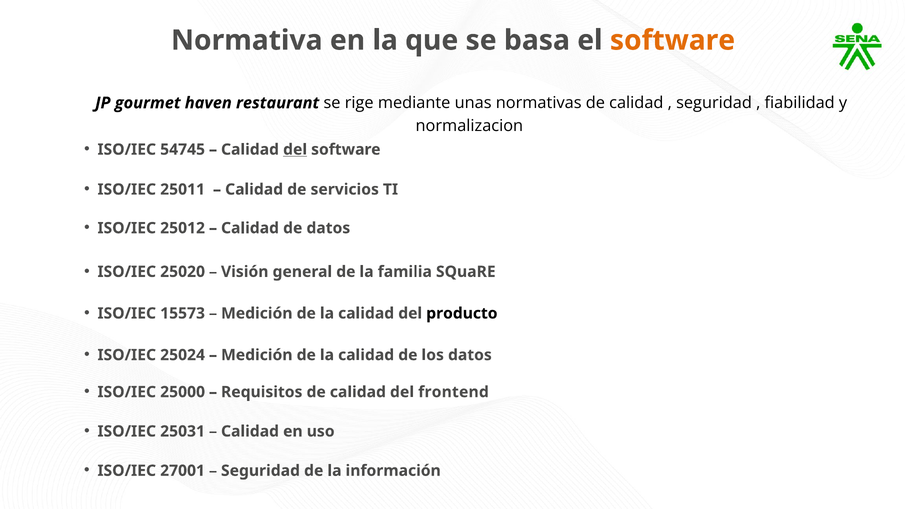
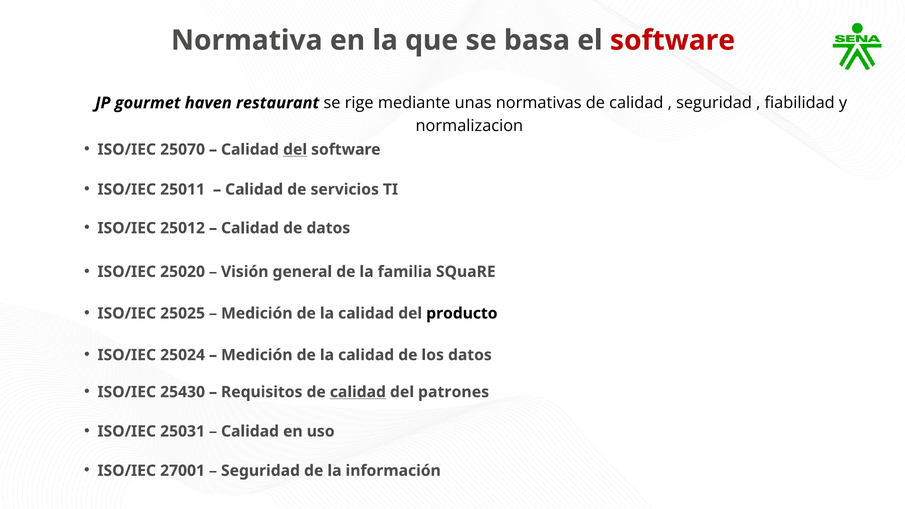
software colour: orange -> red (672, 40)
54745: 54745 -> 25070 (183, 150)
15573: 15573 -> 25025 (183, 313)
25000: 25000 -> 25430 (183, 392)
calidad underline: none -> present (358, 392)
frontend: frontend -> patrones (454, 392)
